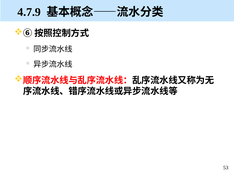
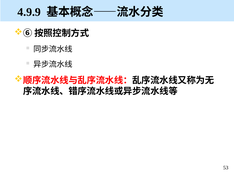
4.7.9: 4.7.9 -> 4.9.9 (29, 12)
